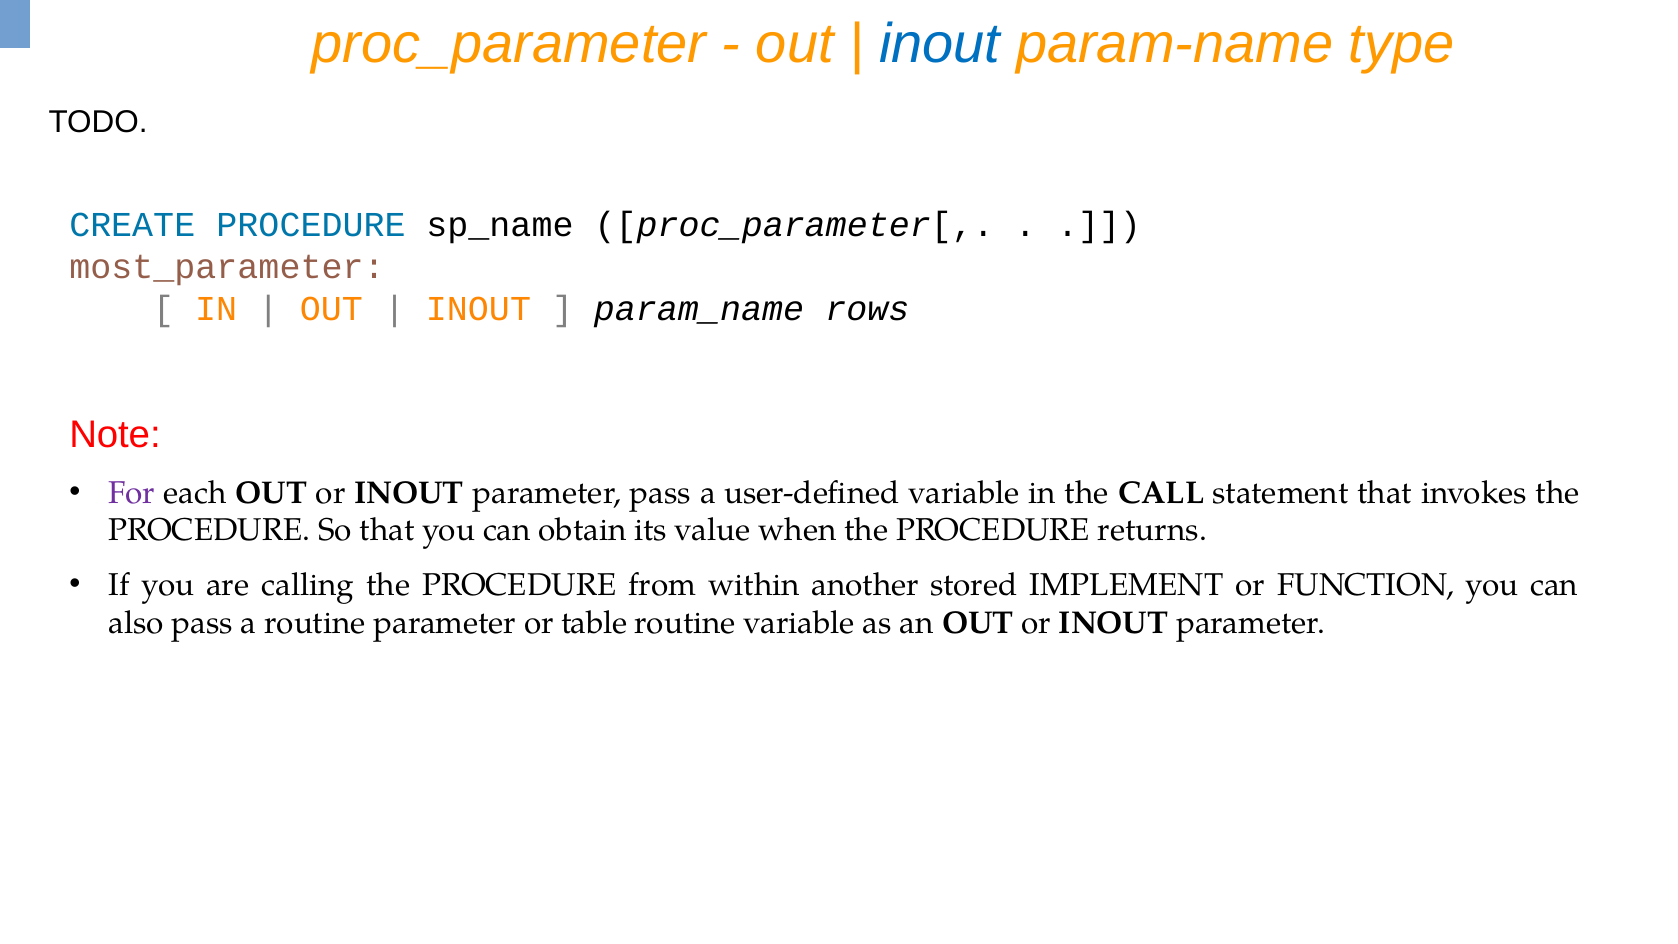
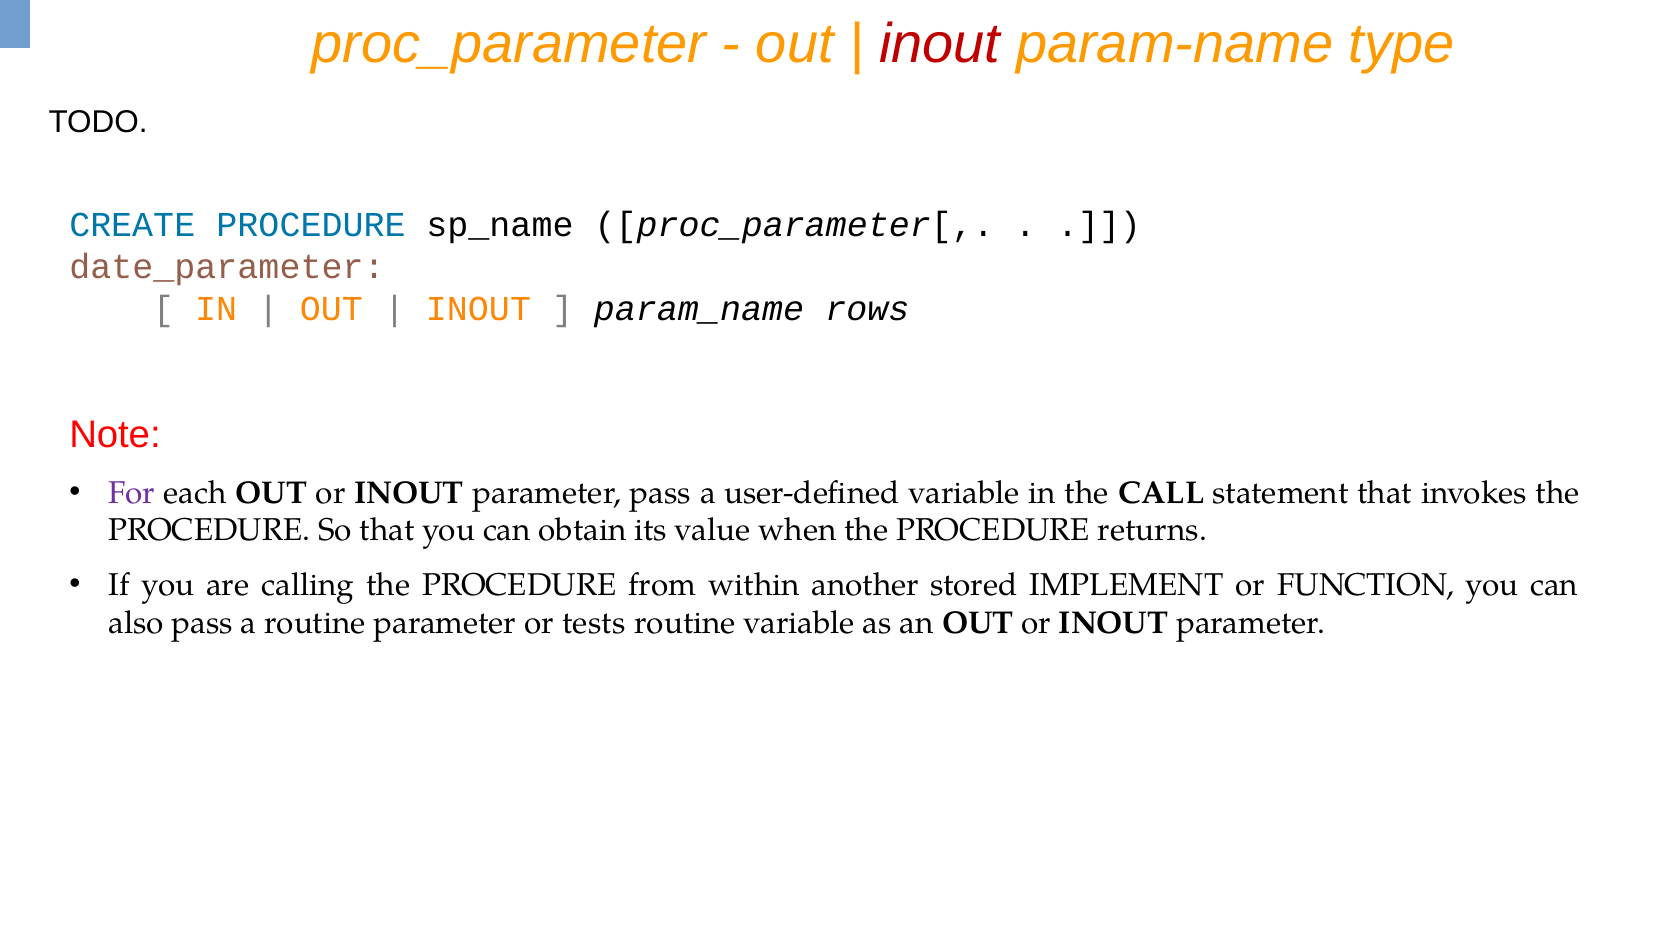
inout colour: blue -> red (940, 44)
most_parameter: most_parameter -> date_parameter (227, 267)
table: table -> tests (594, 623)
